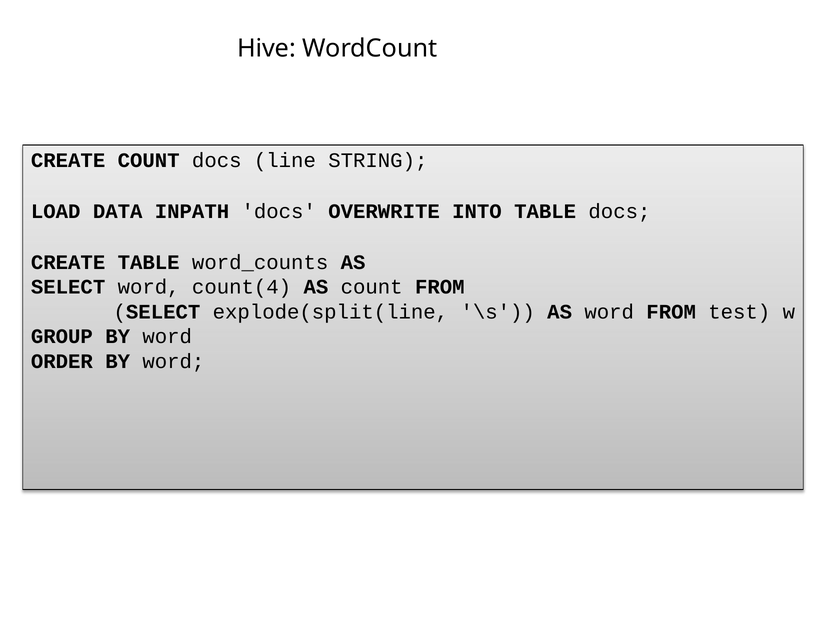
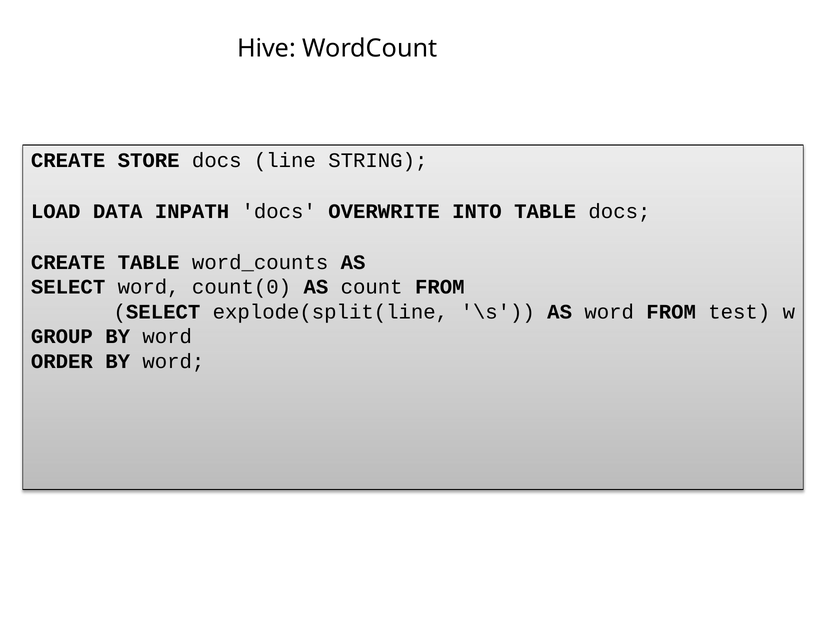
CREATE COUNT: COUNT -> STORE (149, 160)
count(4: count(4 -> count(0 (242, 287)
